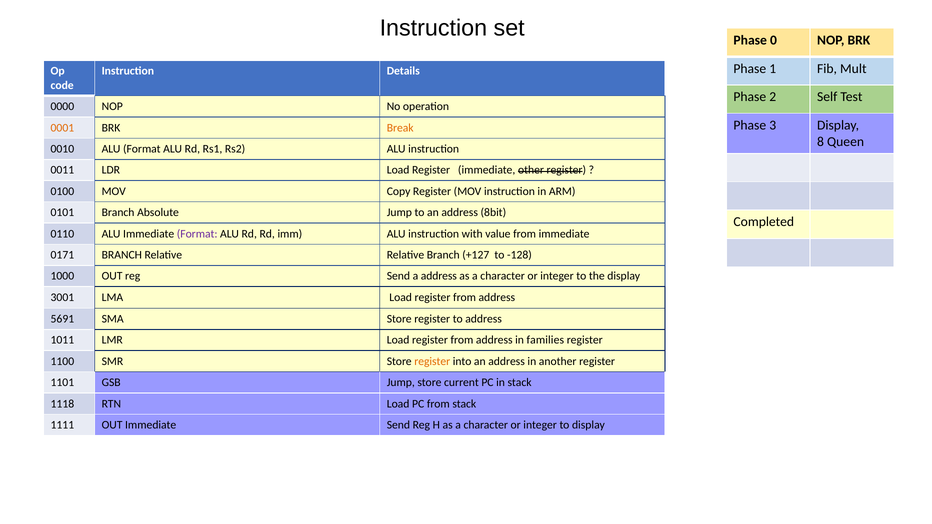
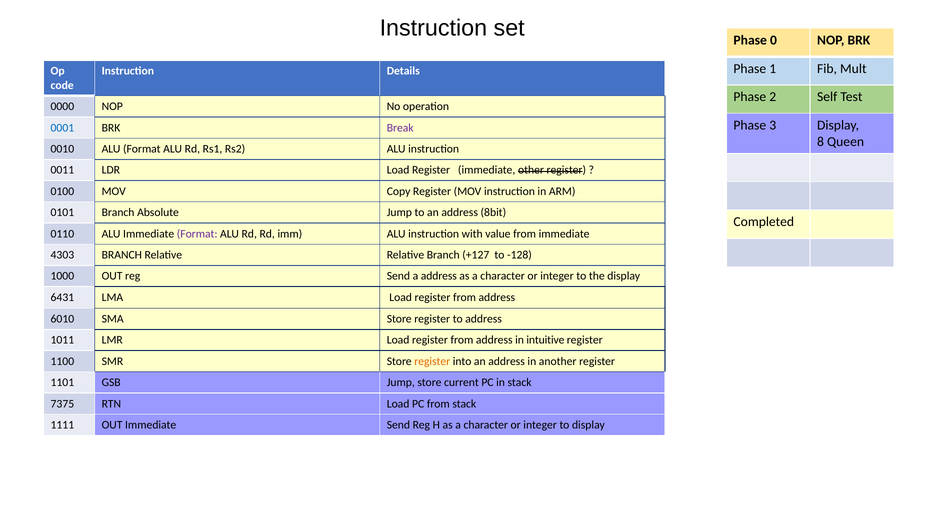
0001 colour: orange -> blue (62, 128)
Break colour: orange -> purple (400, 128)
0171: 0171 -> 4303 (62, 255)
3001: 3001 -> 6431 (62, 297)
5691: 5691 -> 6010 (62, 319)
families: families -> intuitive (545, 340)
1118: 1118 -> 7375 (62, 404)
